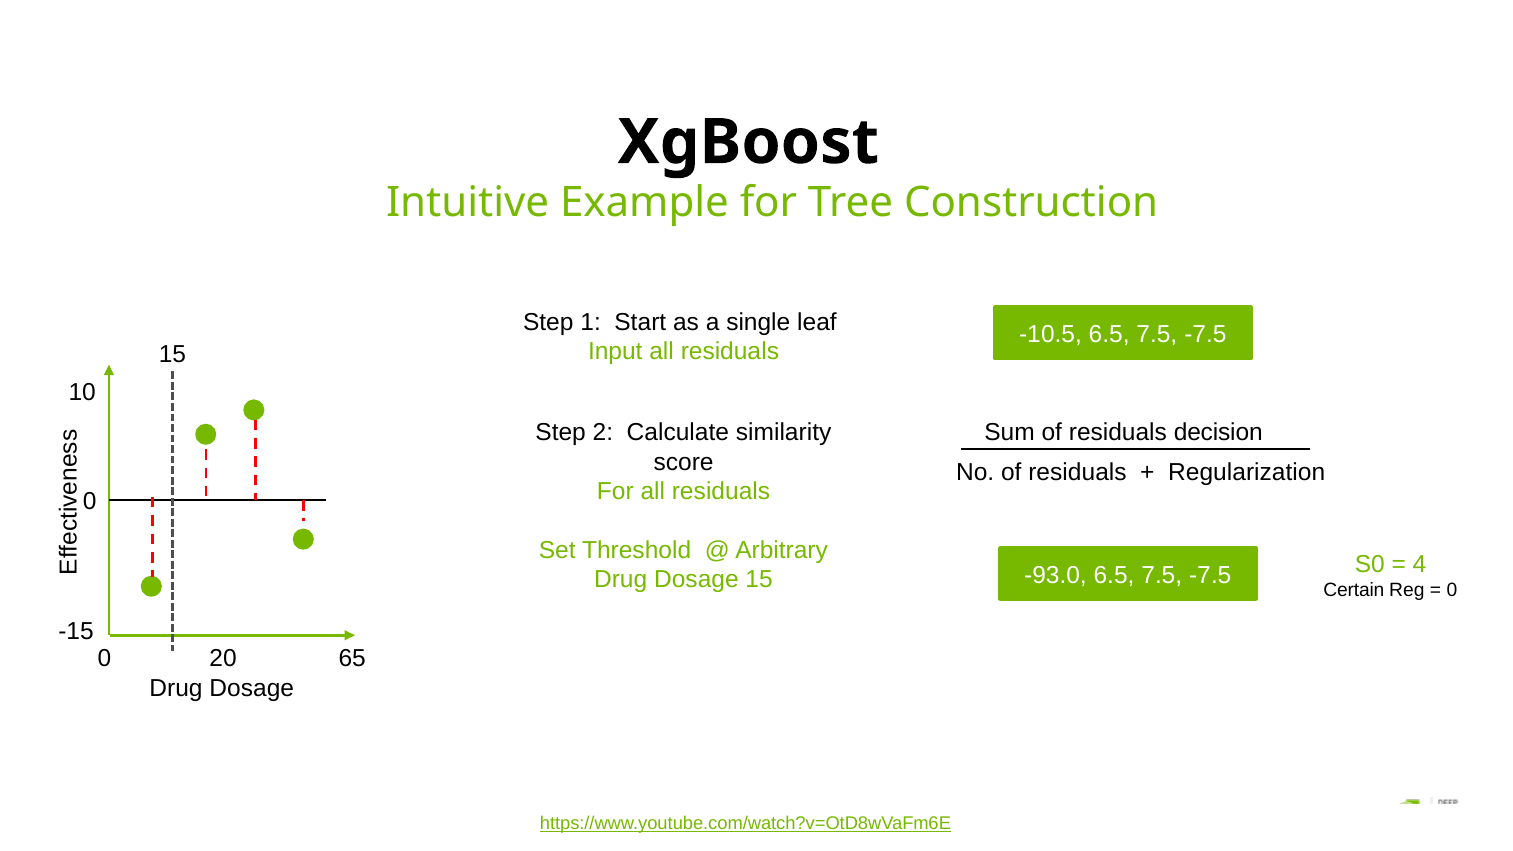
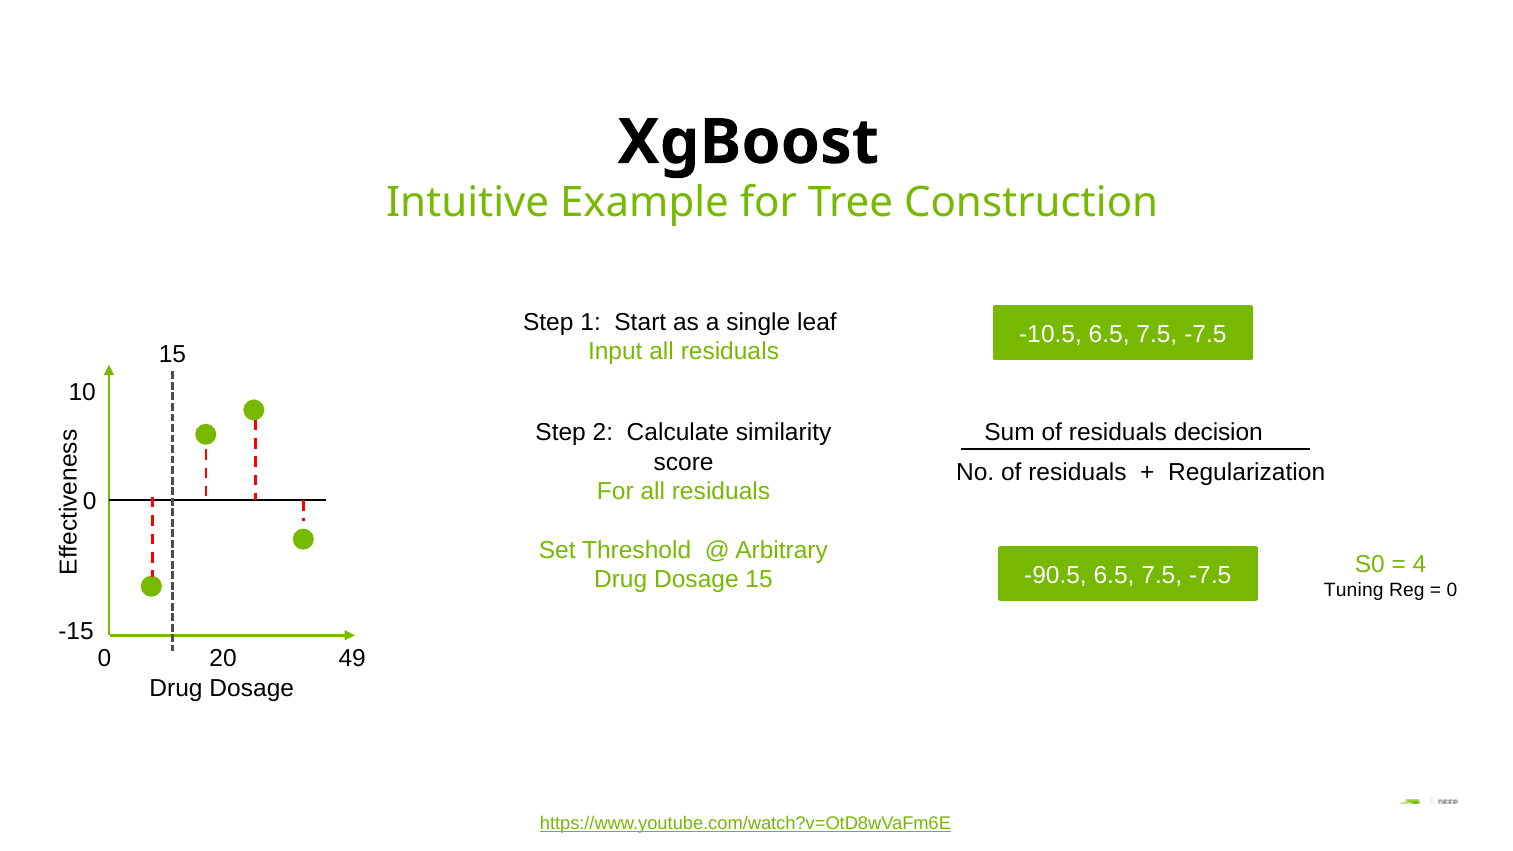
-93.0: -93.0 -> -90.5 (1055, 575)
Certain: Certain -> Tuning (1354, 591)
65: 65 -> 49 (352, 658)
